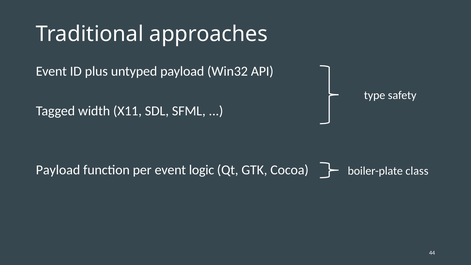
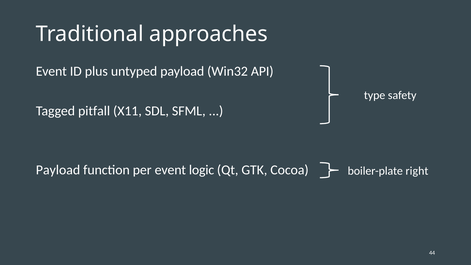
width: width -> pitfall (94, 111)
class: class -> right (417, 171)
